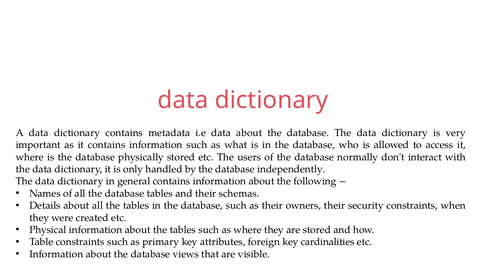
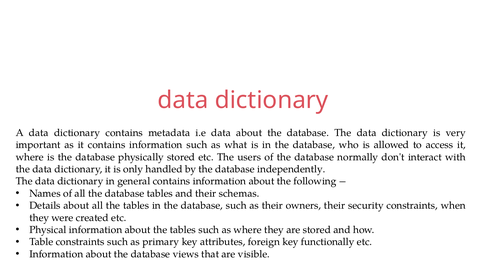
cardinalities: cardinalities -> functionally (328, 242)
